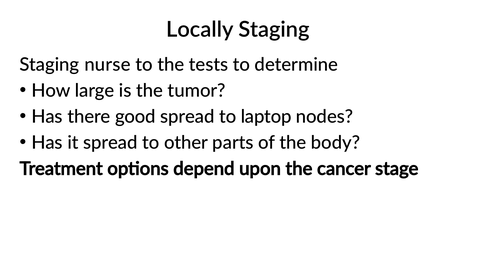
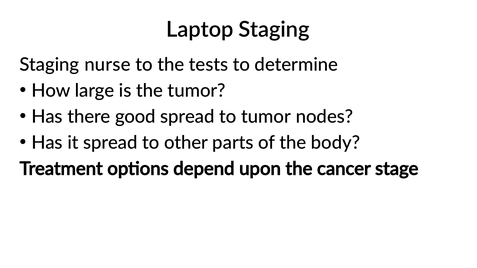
Locally: Locally -> Laptop (200, 30)
to laptop: laptop -> tumor (266, 117)
